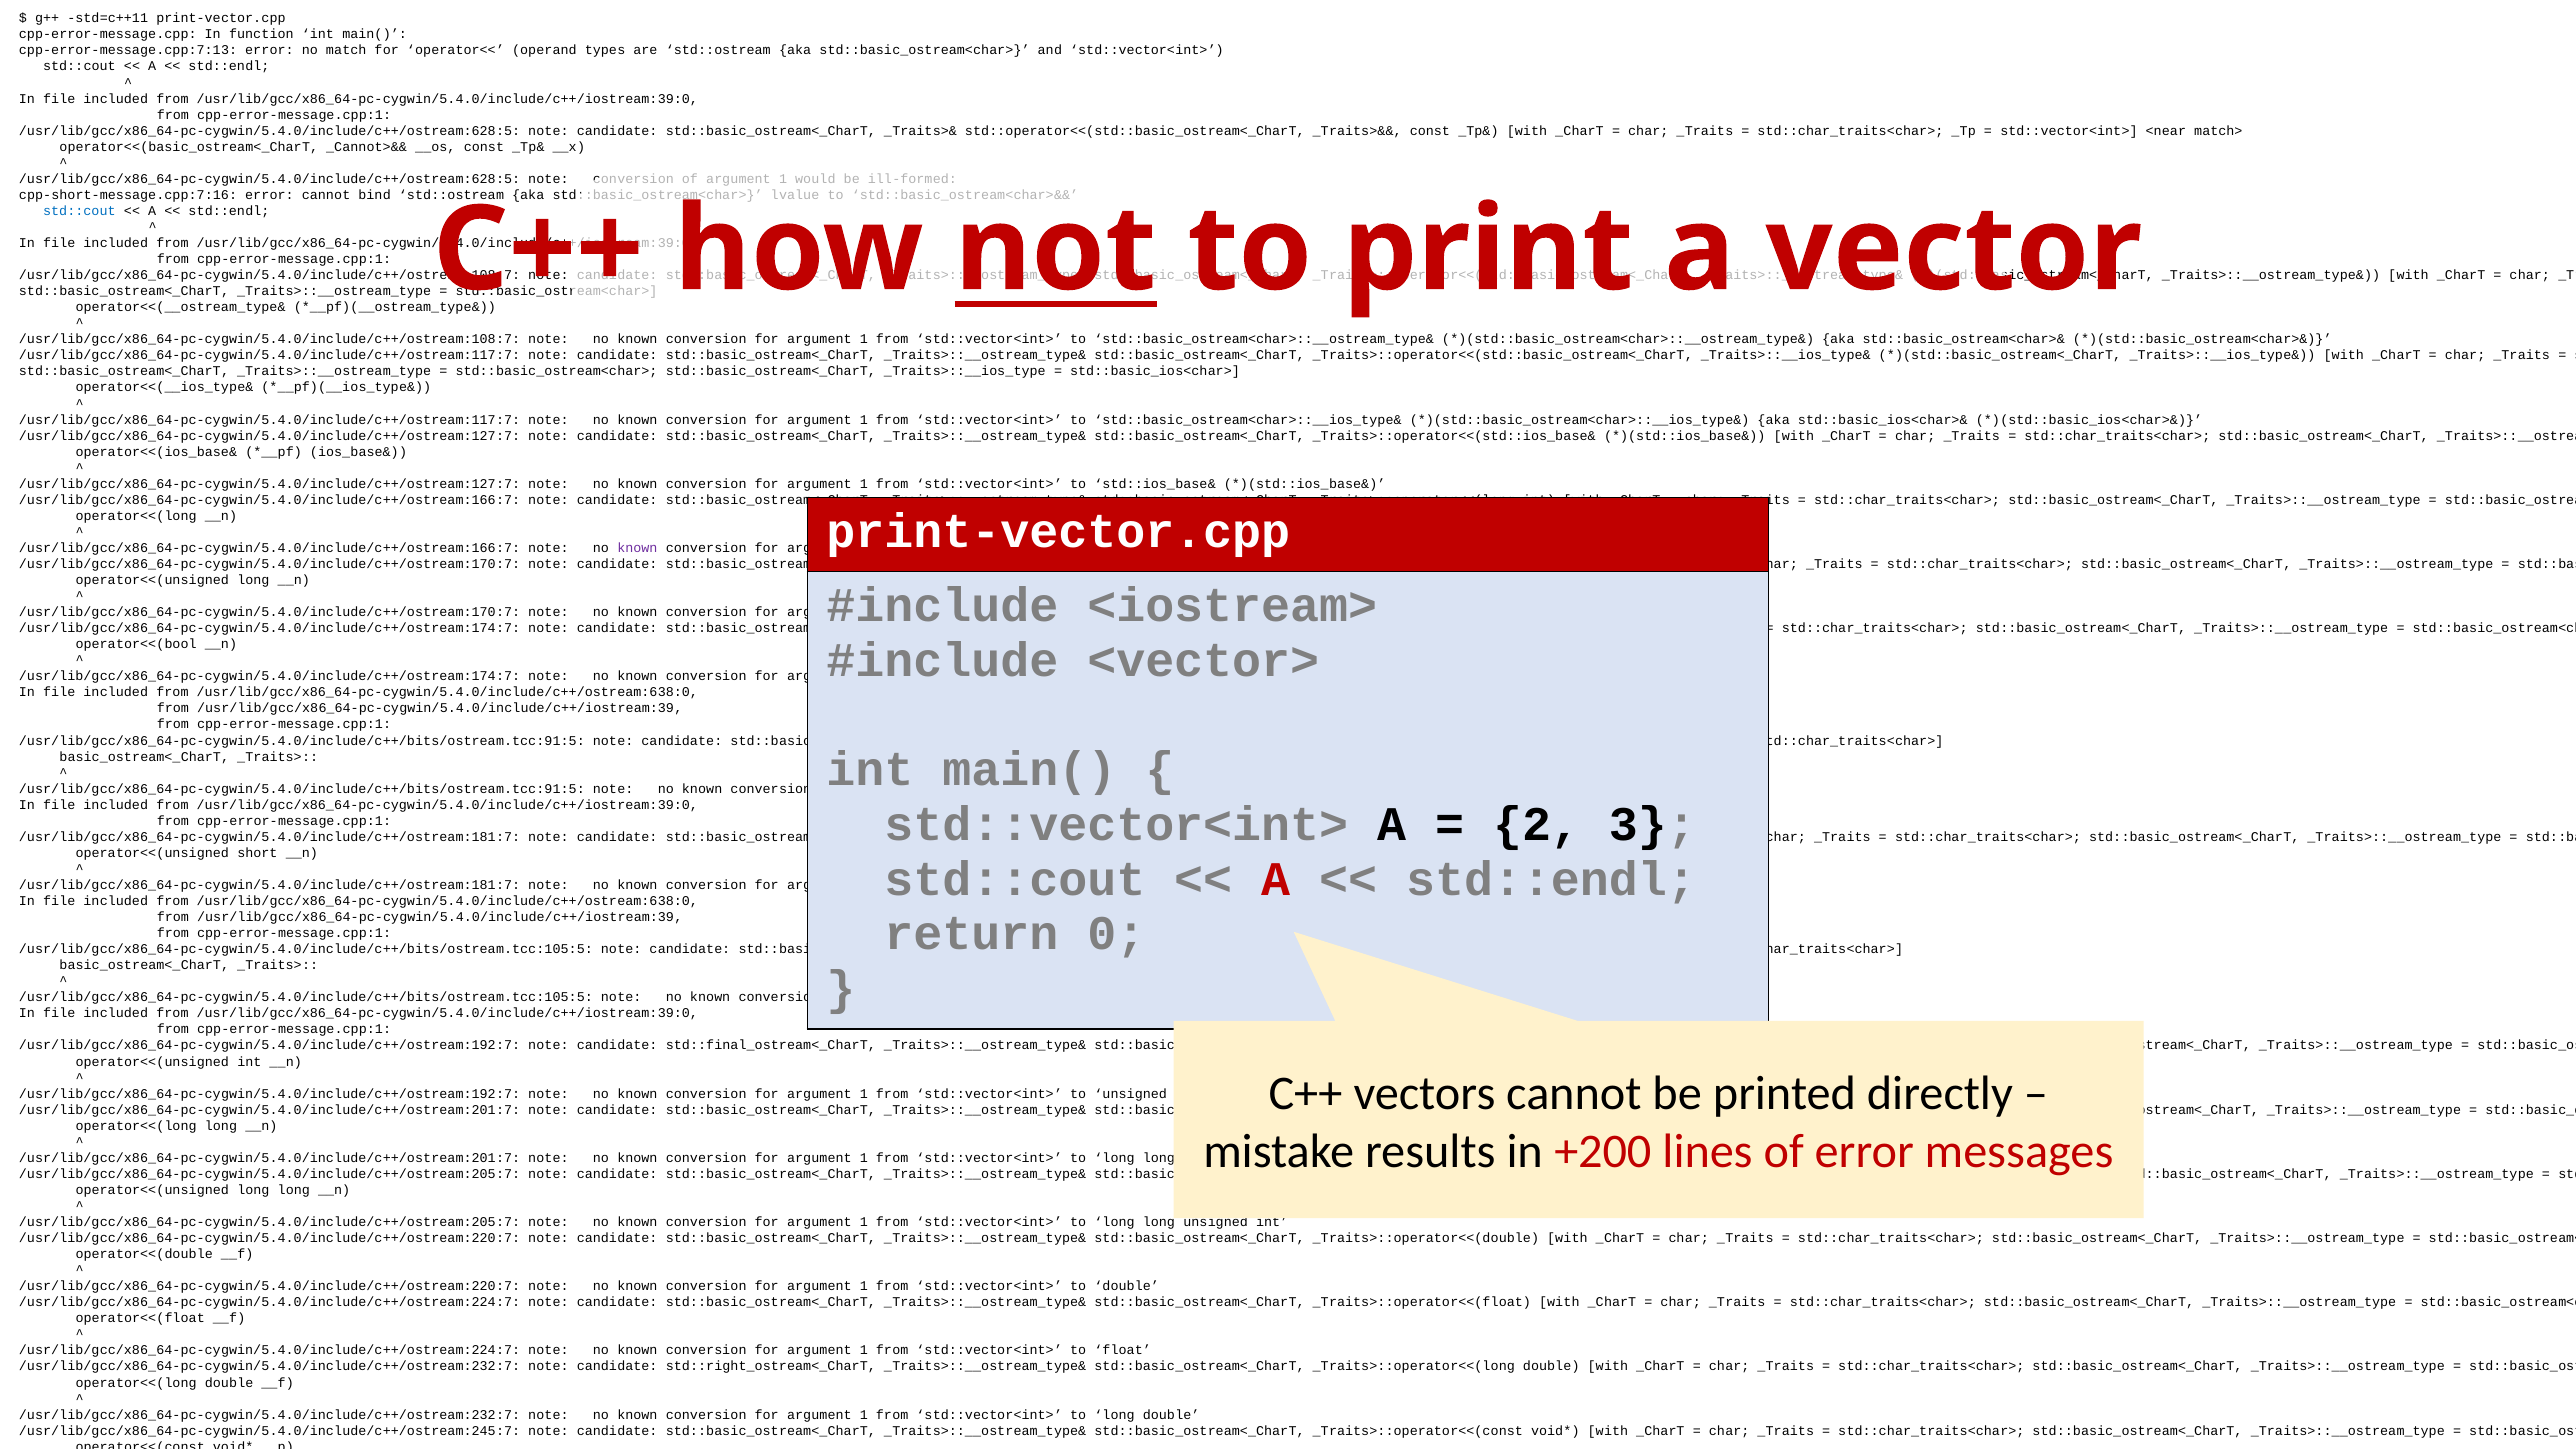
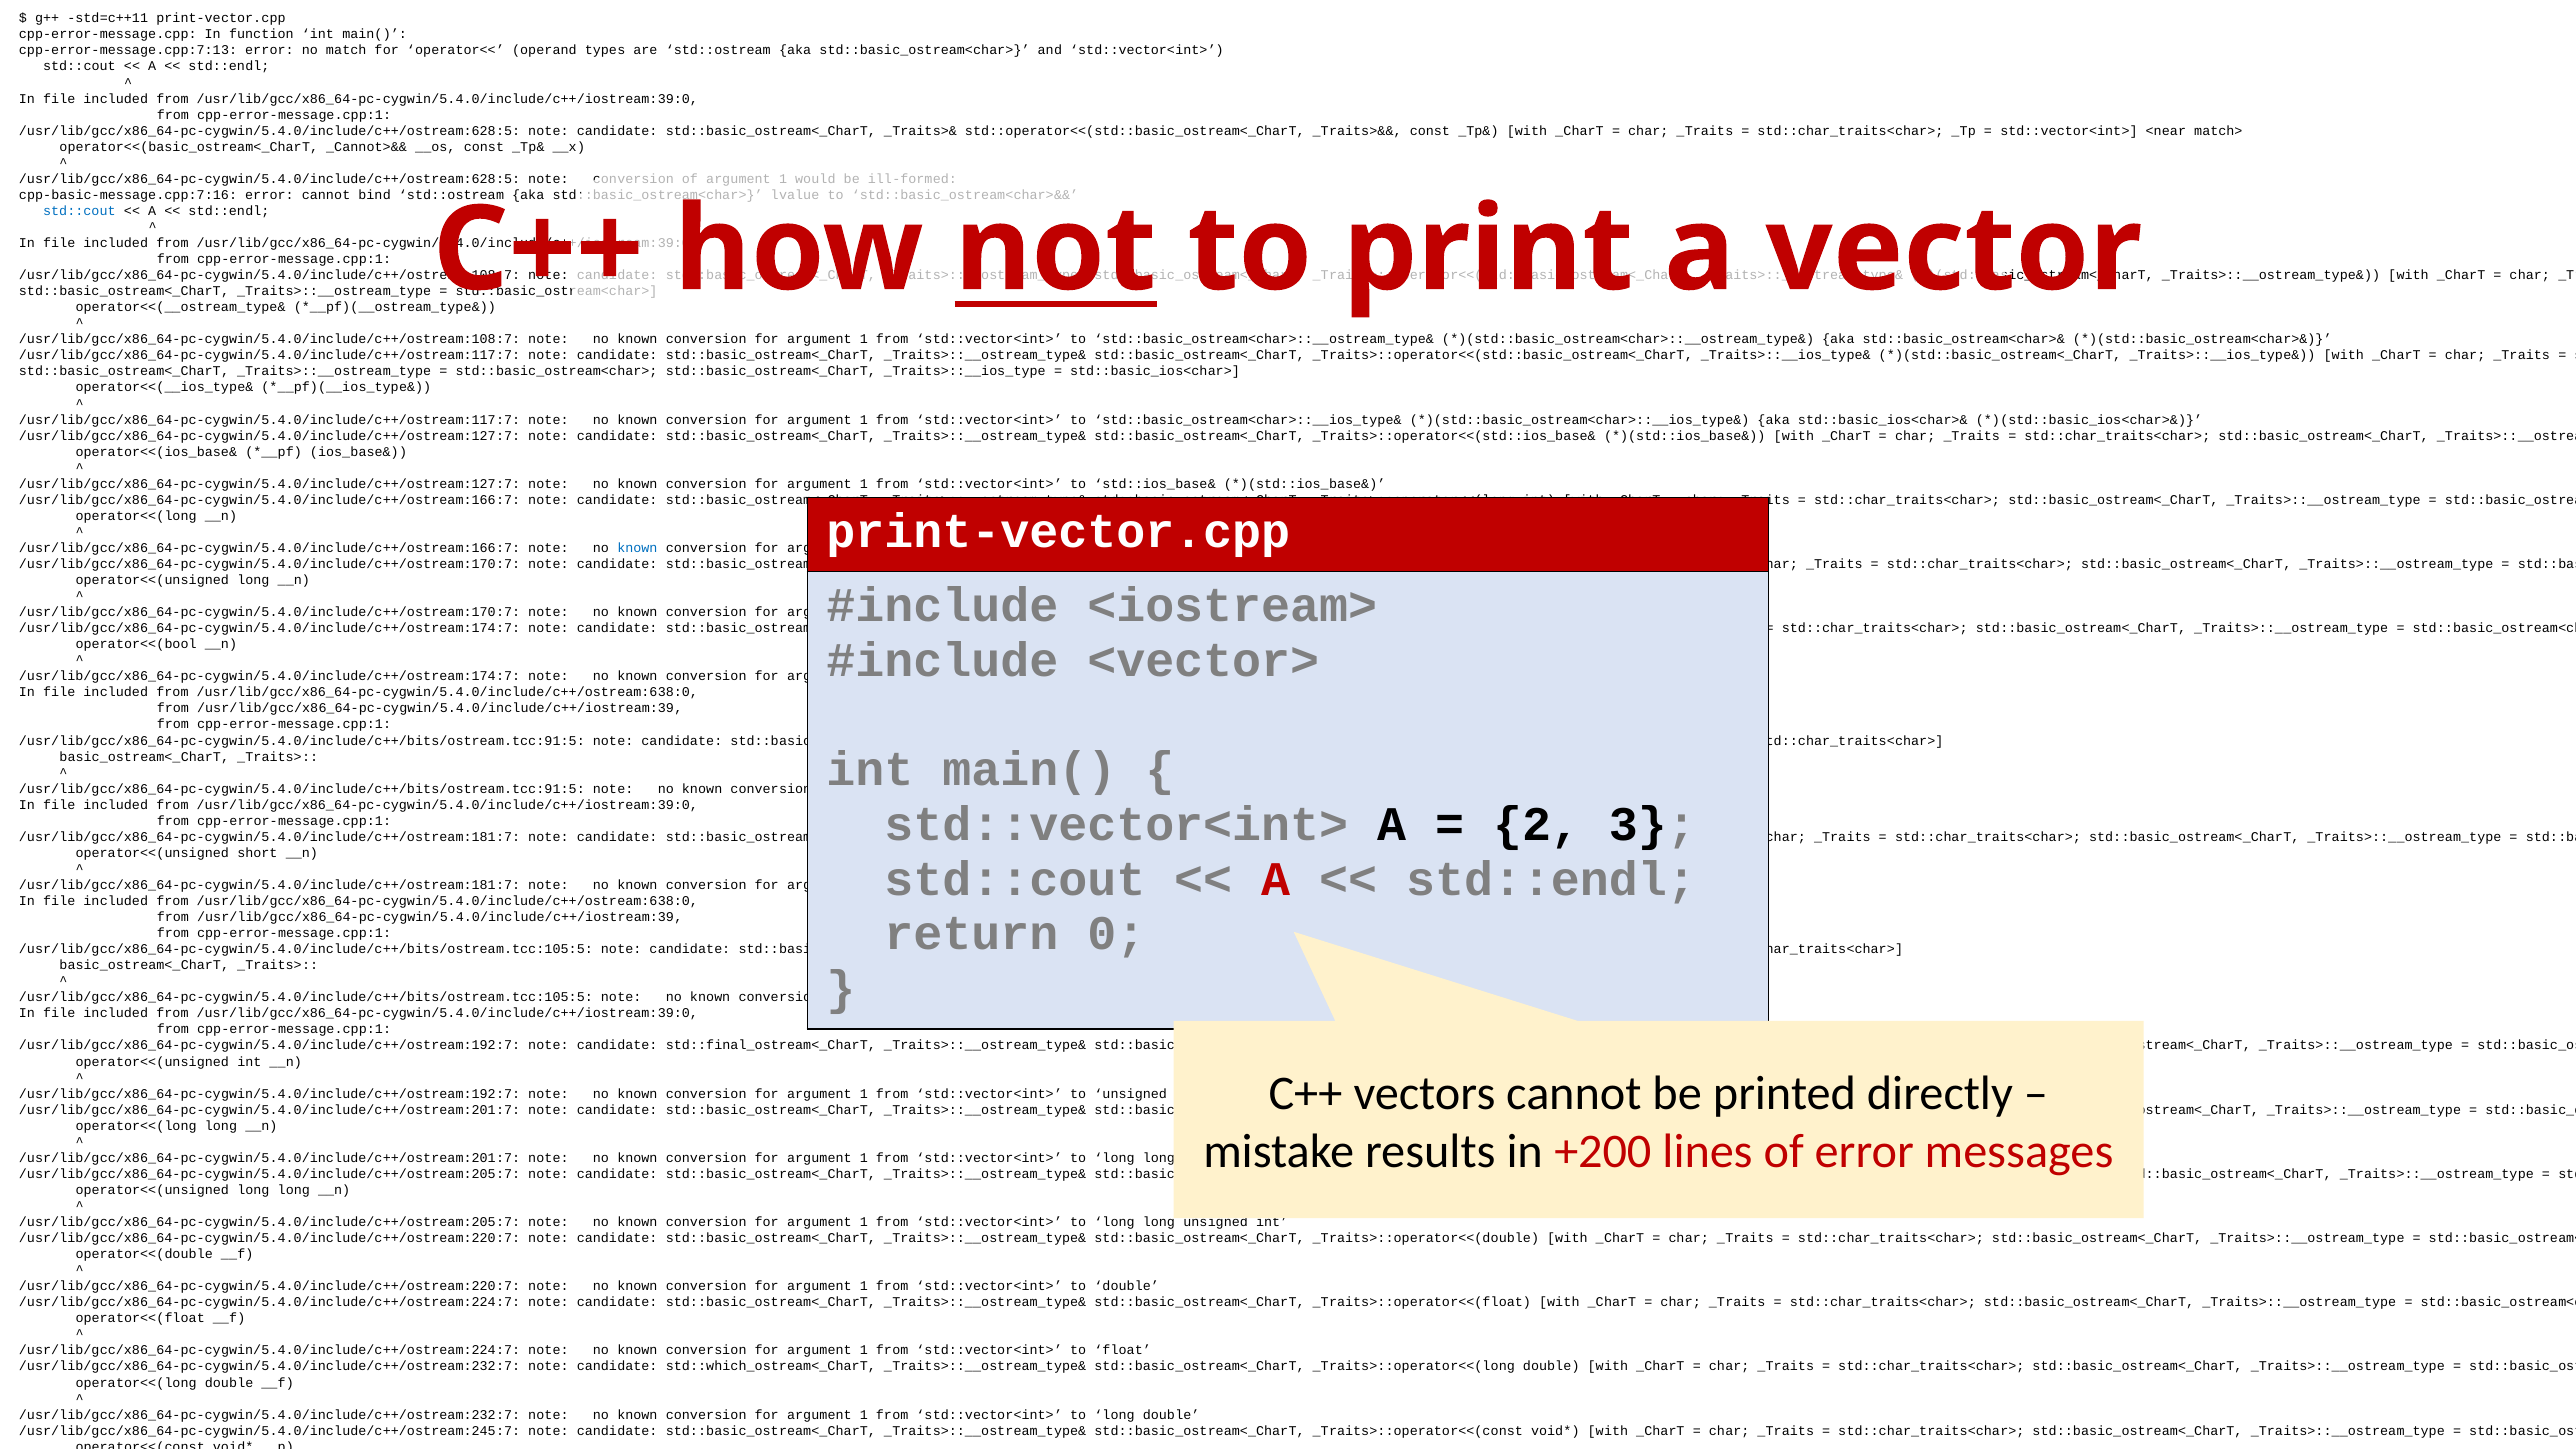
cpp-short-message.cpp:7:16: cpp-short-message.cpp:7:16 -> cpp-basic-message.cpp:7:16 (128, 195)
known colour: purple -> blue (637, 548)
std::right_ostream<_CharT: std::right_ostream<_CharT -> std::which_ostream<_CharT (771, 1367)
